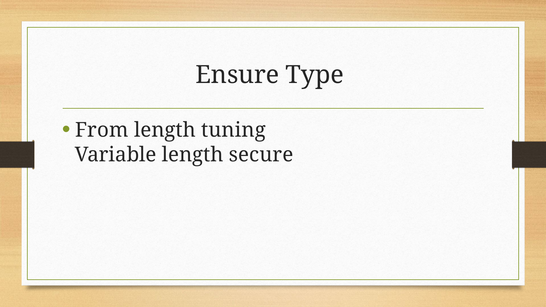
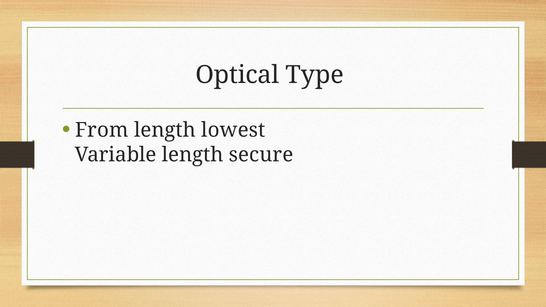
Ensure: Ensure -> Optical (237, 75)
tuning: tuning -> lowest (233, 130)
